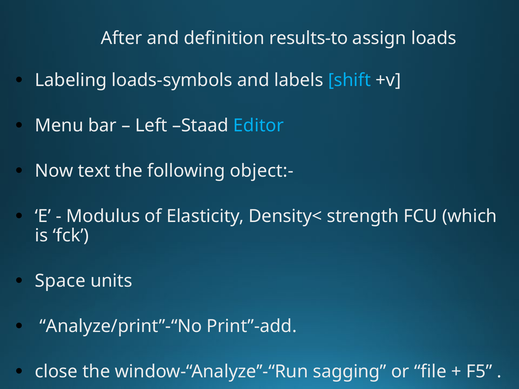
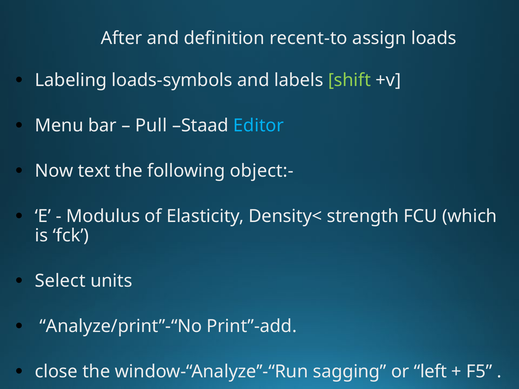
results-to: results-to -> recent-to (308, 38)
shift colour: light blue -> light green (349, 80)
Left: Left -> Pull (151, 126)
Space: Space -> Select (60, 281)
file: file -> left (430, 372)
